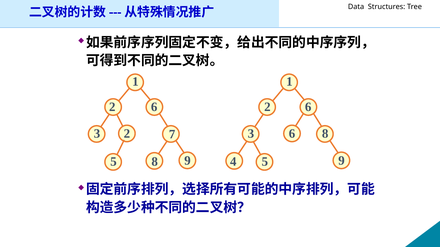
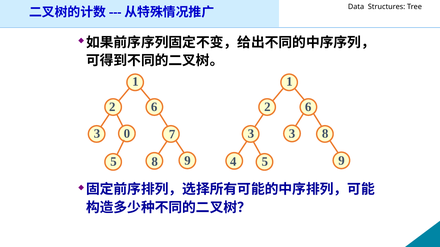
3 2: 2 -> 0 (127, 134)
3 6: 6 -> 3 (292, 134)
